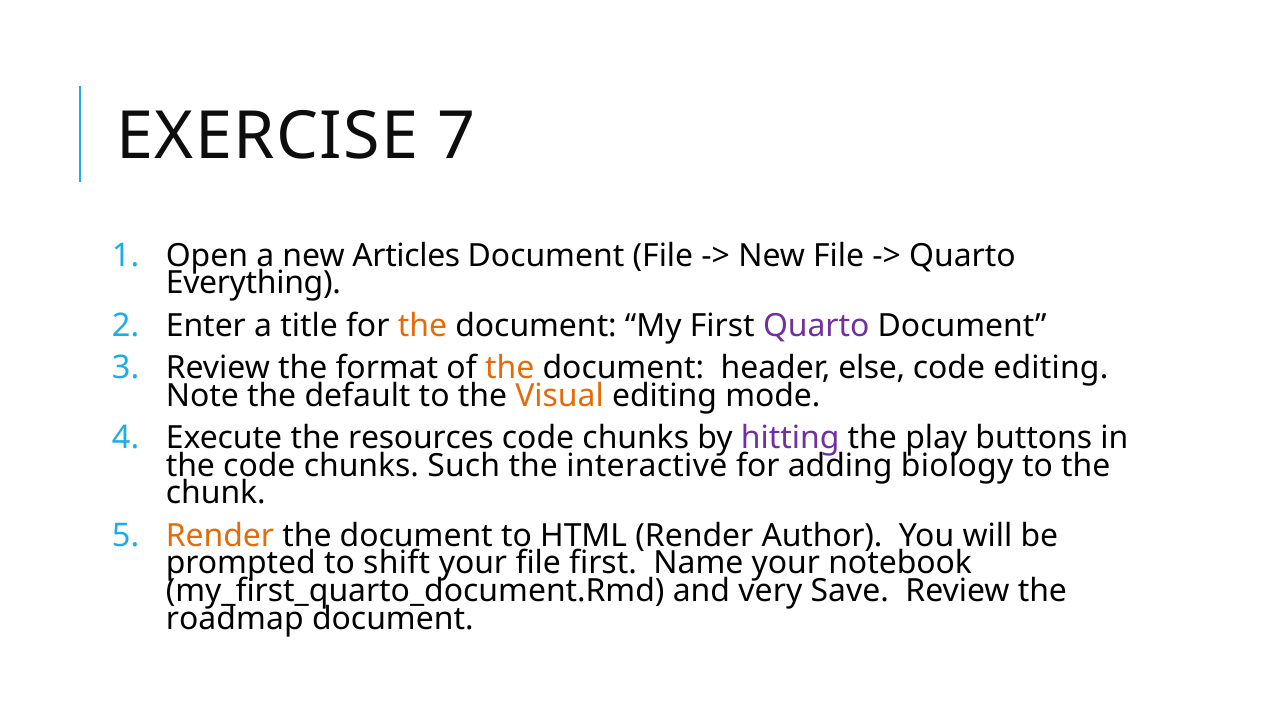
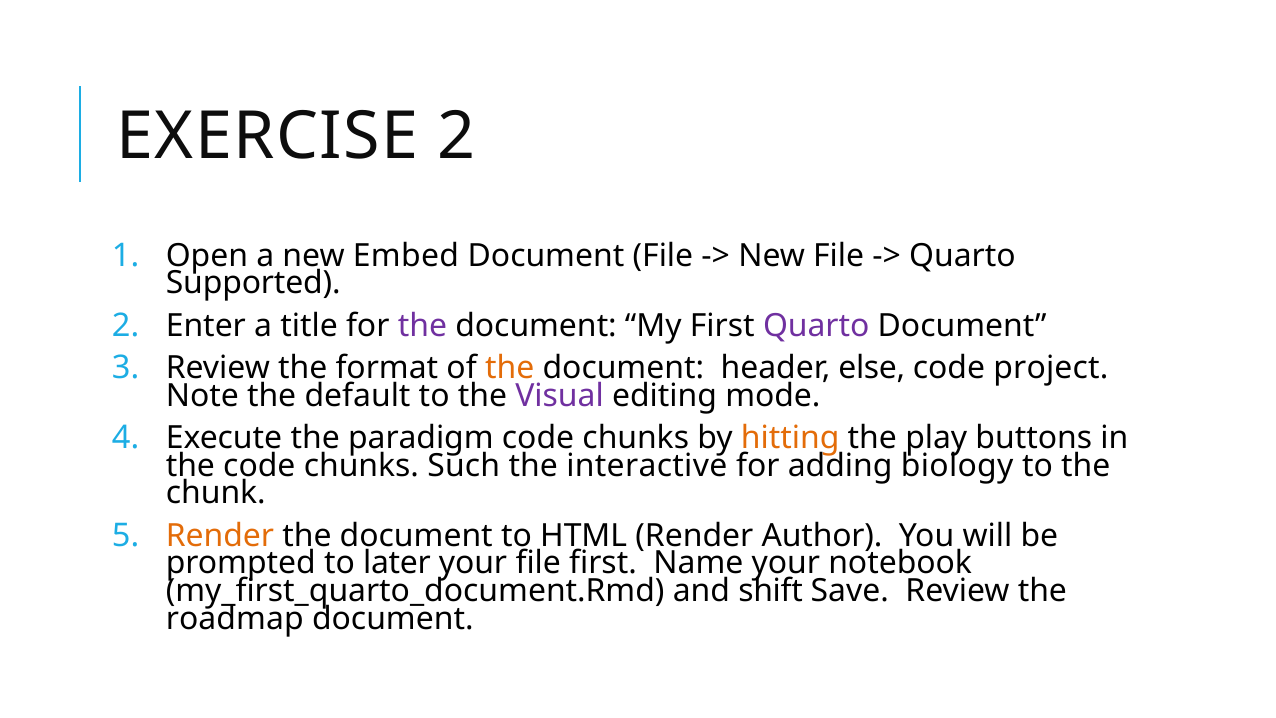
EXERCISE 7: 7 -> 2 (457, 137)
Articles: Articles -> Embed (406, 256)
Everything: Everything -> Supported (253, 283)
the colour: orange -> purple (422, 326)
code editing: editing -> project (1051, 368)
Visual colour: orange -> purple (560, 396)
resources: resources -> paradigm (421, 438)
hitting colour: purple -> orange (790, 438)
shift: shift -> later (397, 563)
very: very -> shift (771, 591)
